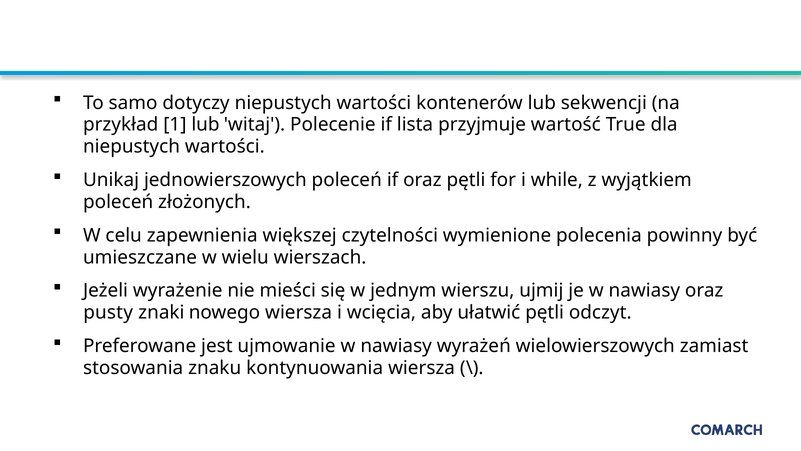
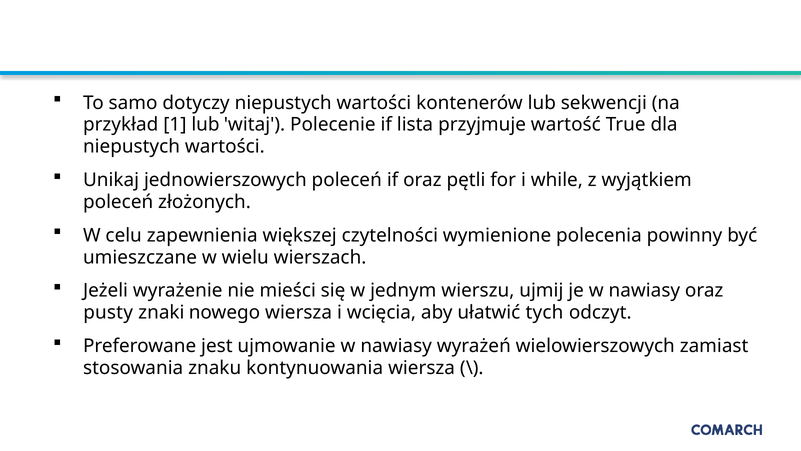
ułatwić pętli: pętli -> tych (544, 312)
